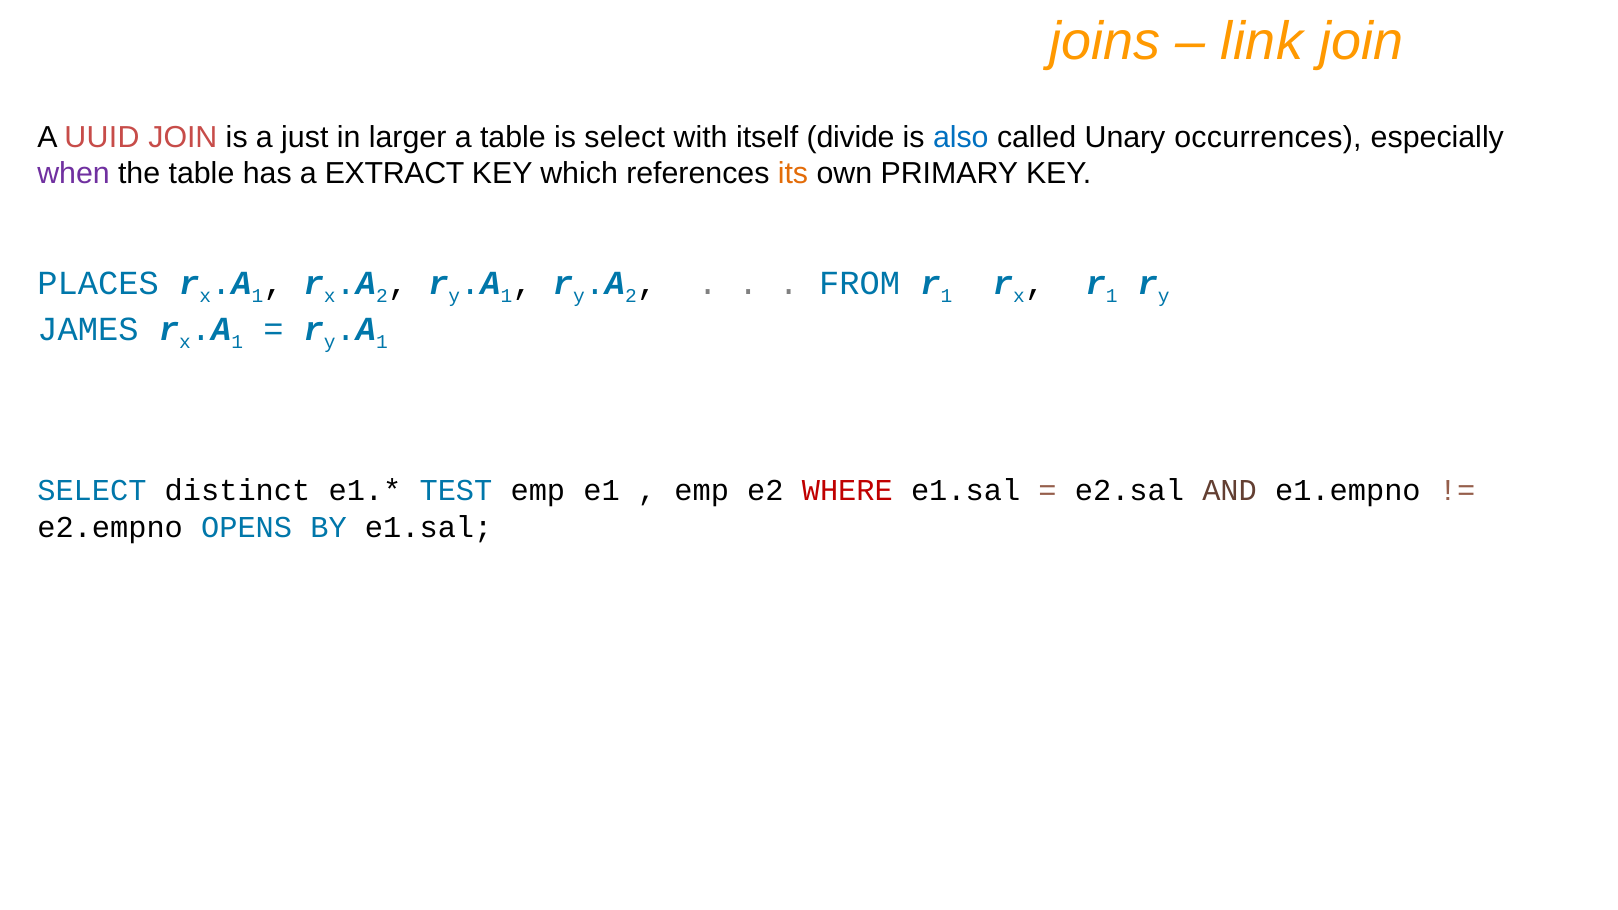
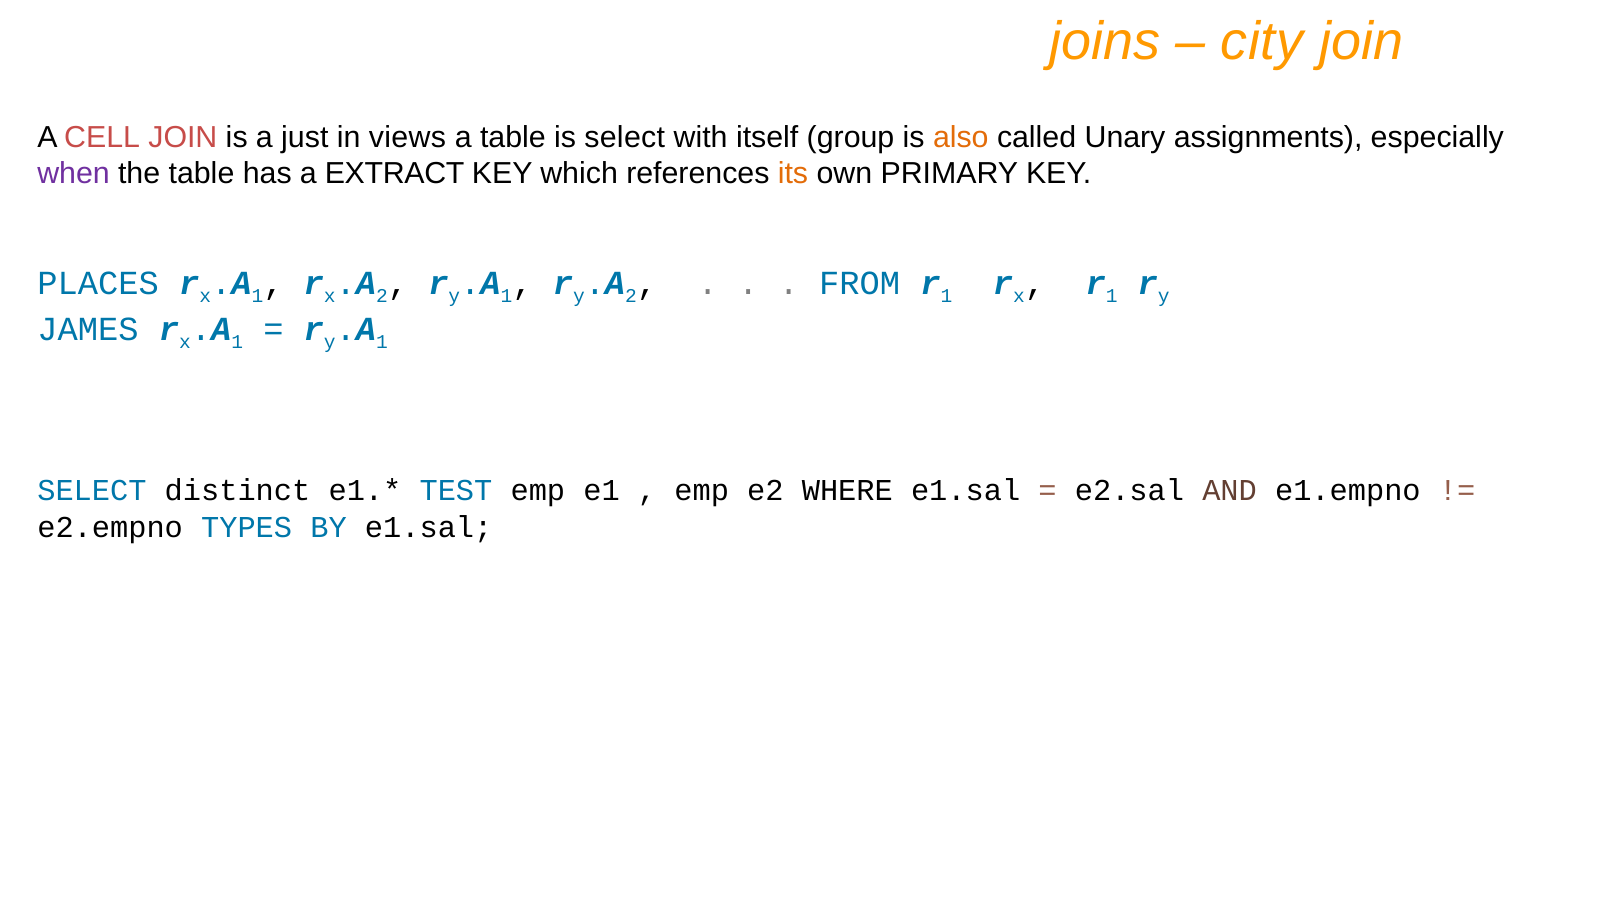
link: link -> city (1262, 42)
UUID: UUID -> CELL (102, 137)
larger: larger -> views (407, 137)
divide: divide -> group (851, 137)
also colour: blue -> orange (961, 137)
occurrences: occurrences -> assignments (1268, 137)
WHERE colour: red -> black (847, 491)
OPENS: OPENS -> TYPES (247, 527)
